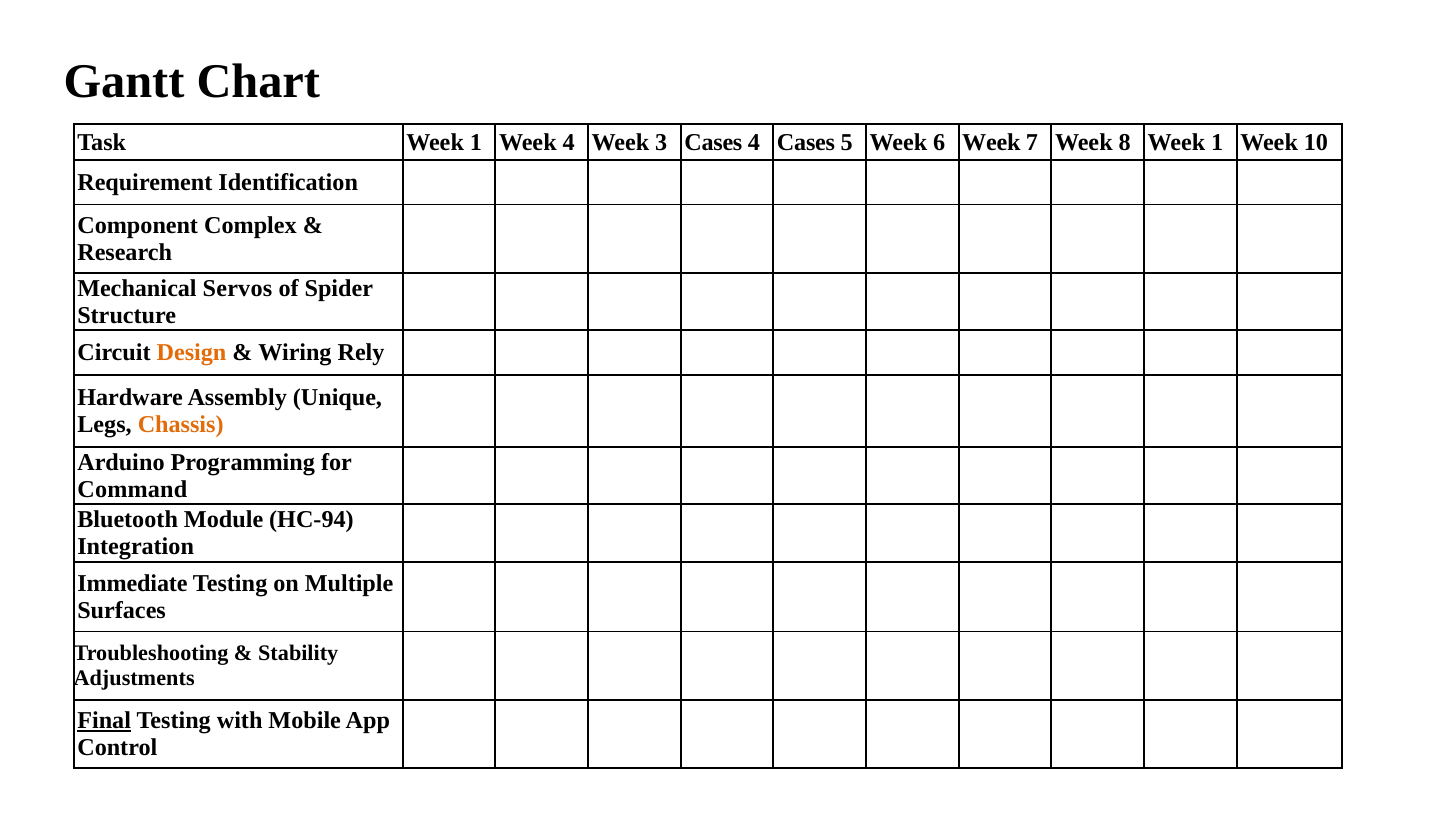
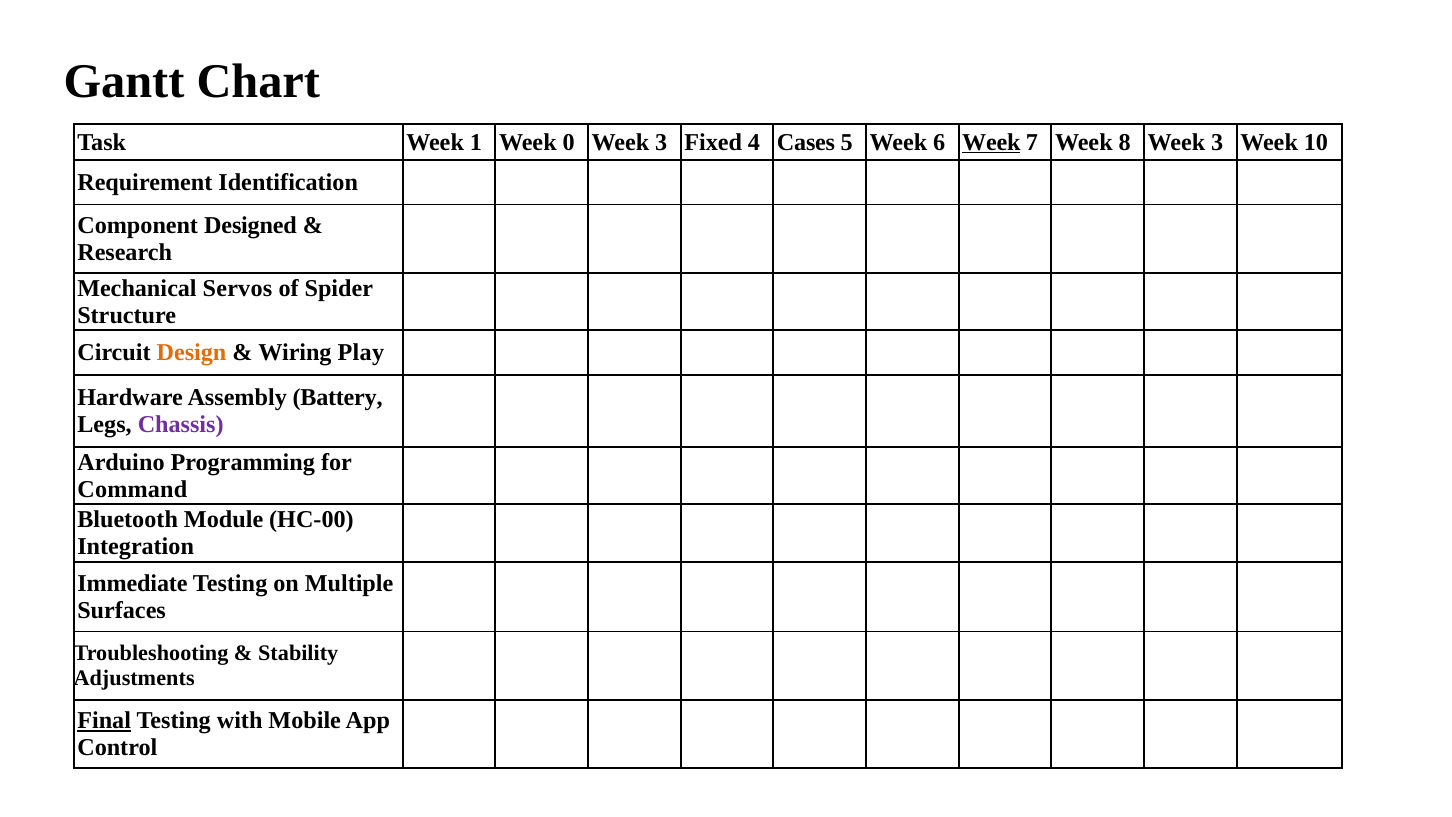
Week 4: 4 -> 0 (569, 142)
3 Cases: Cases -> Fixed (713, 142)
Week underline: none -> present (991, 142)
8 Week 1: 1 -> 3 (1217, 142)
Complex: Complex -> Designed (251, 225)
Rely: Rely -> Play (361, 353)
Unique: Unique -> Battery (338, 397)
Chassis colour: orange -> purple (181, 424)
HC-94: HC-94 -> HC-00 (311, 520)
